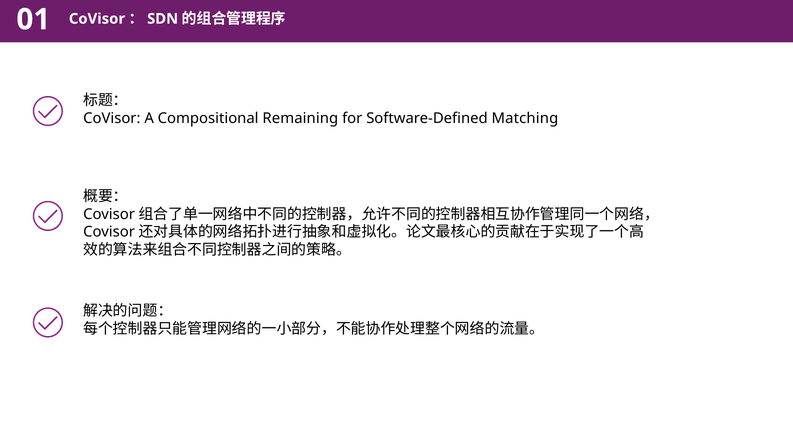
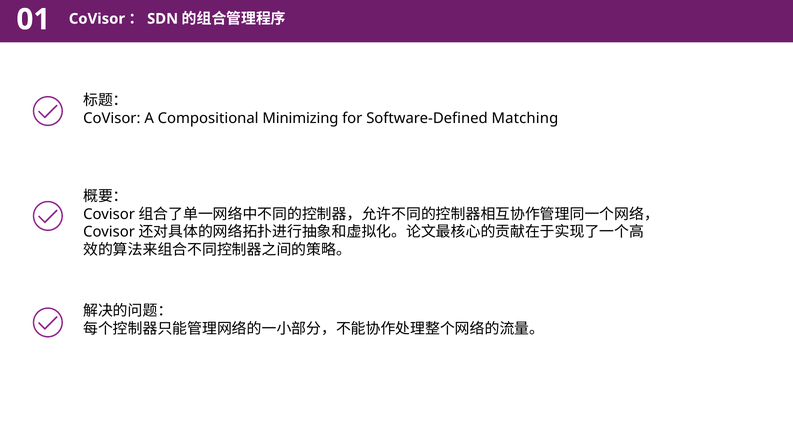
Remaining: Remaining -> Minimizing (300, 118)
